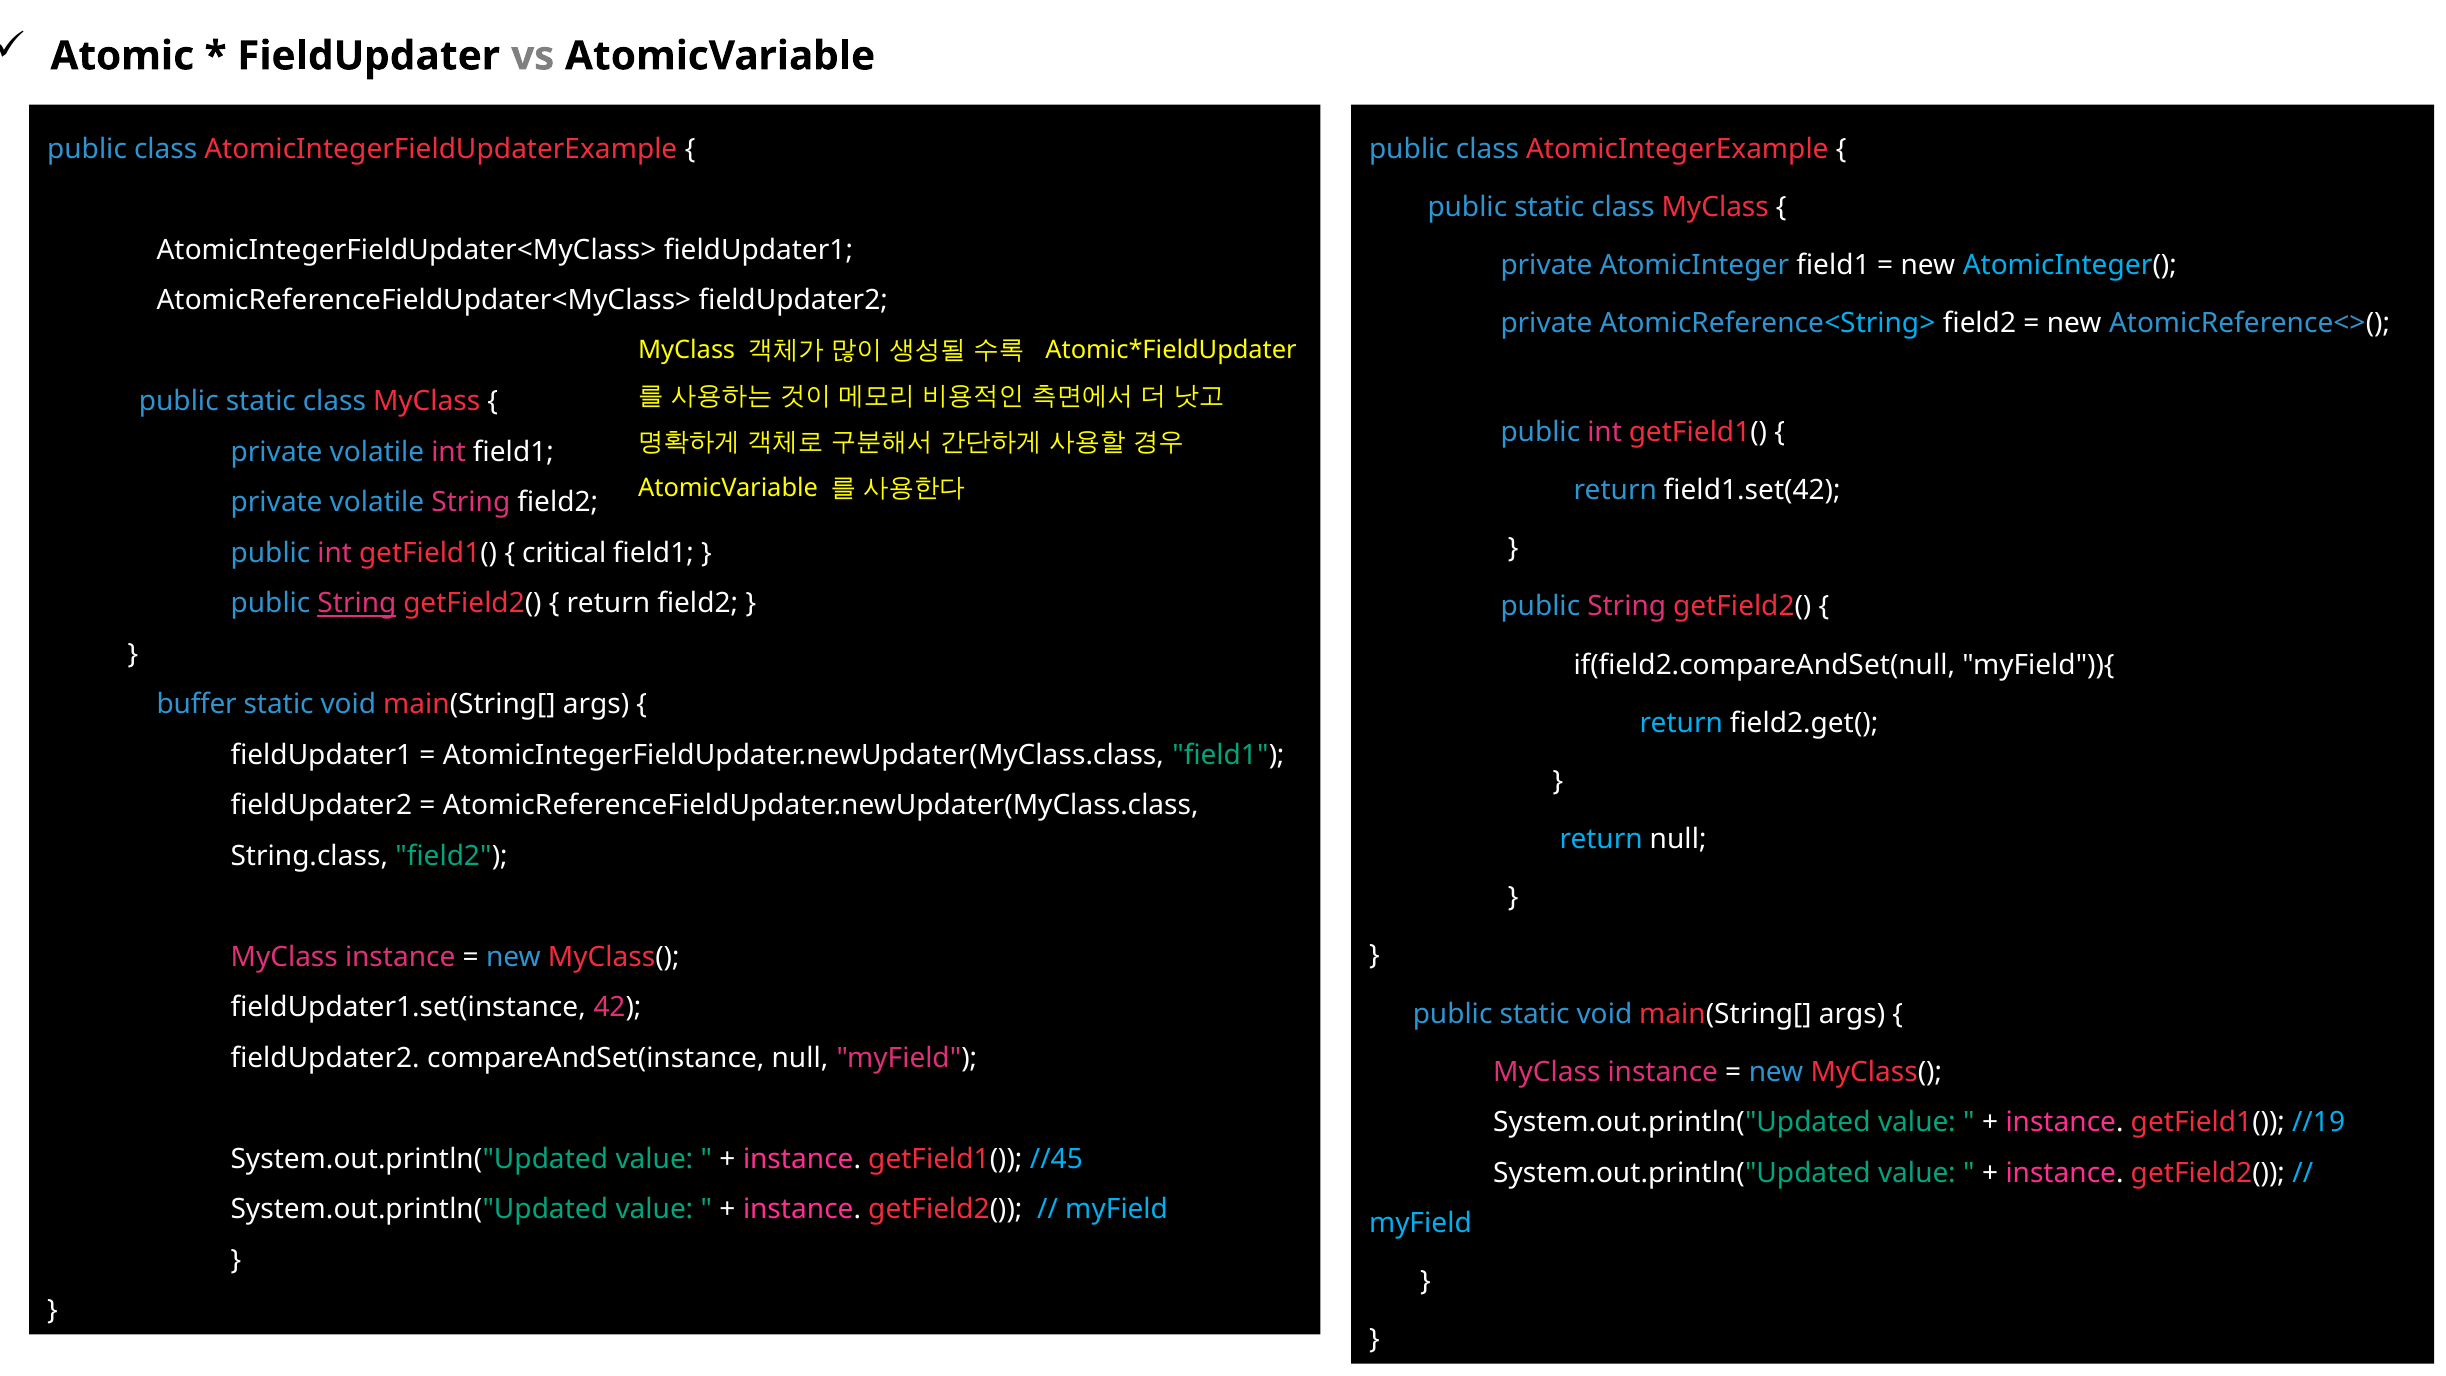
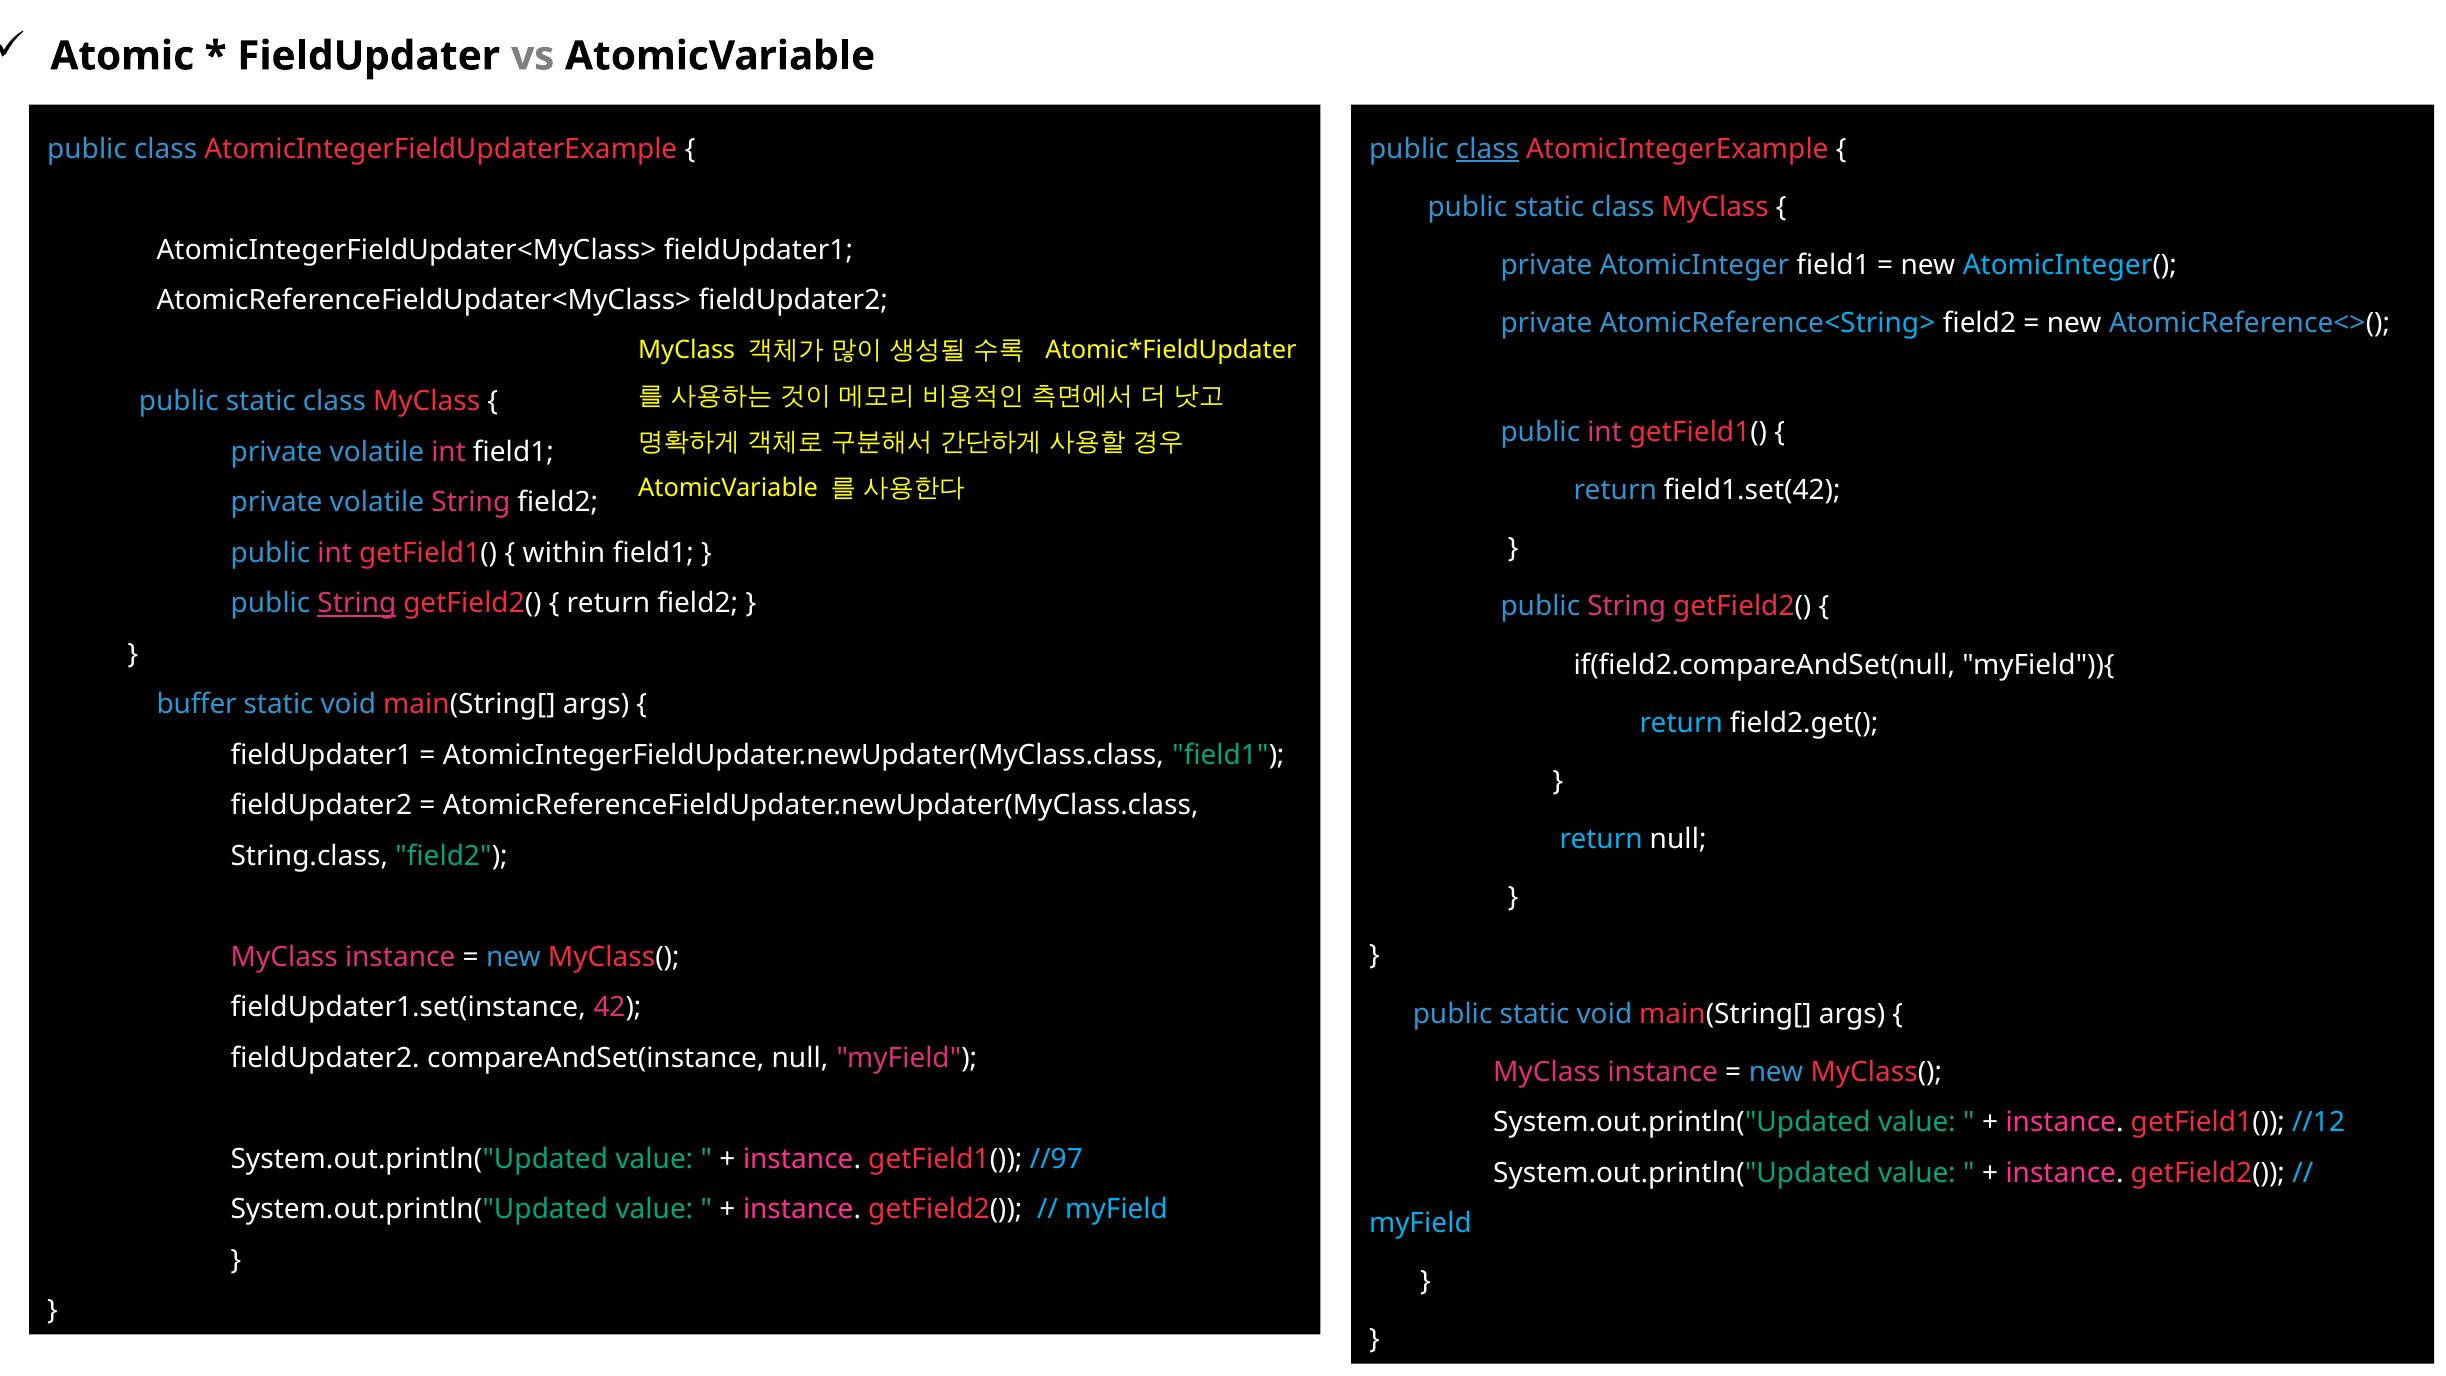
class underline: none -> present (1487, 149)
critical: critical -> within (564, 553)
//19: //19 -> //12 (2319, 1122)
//45: //45 -> //97 (1056, 1159)
